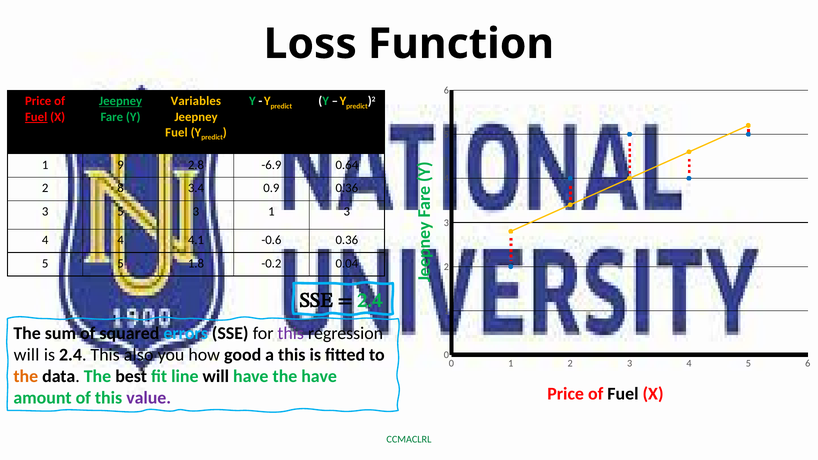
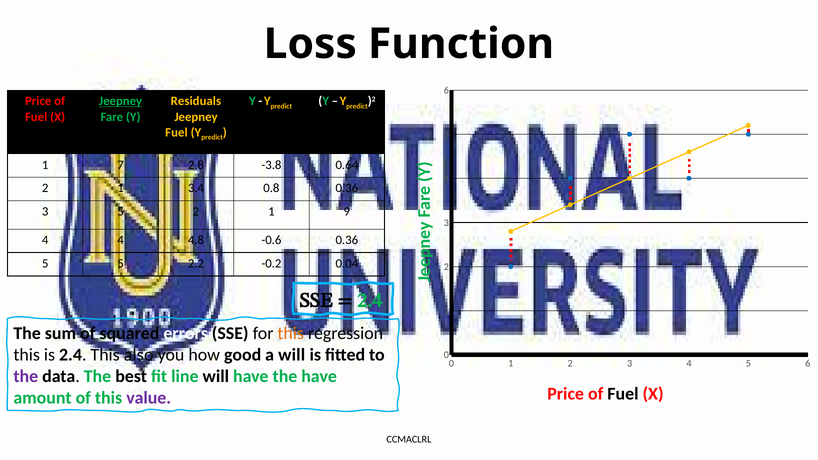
Variables: Variables -> Residuals (196, 101)
Fuel underline: present -> none (36, 117)
9: 9 -> 7 (121, 165)
-6.9: -6.9 -> -3.8 (271, 165)
8: 8 -> 1 (121, 188)
0.9: 0.9 -> 0.8 (271, 188)
5 3: 3 -> 2 (196, 212)
1 3: 3 -> 9 (347, 212)
4.1: 4.1 -> 4.8 (196, 240)
1.8: 1.8 -> 2.2 (196, 264)
errors colour: light blue -> white (186, 334)
this colour: purple -> orange (291, 334)
will: will -> this (27, 355)
a this: this -> will (292, 355)
the colour: orange -> purple (26, 377)
CCMACLRL colour: green -> black (409, 439)
